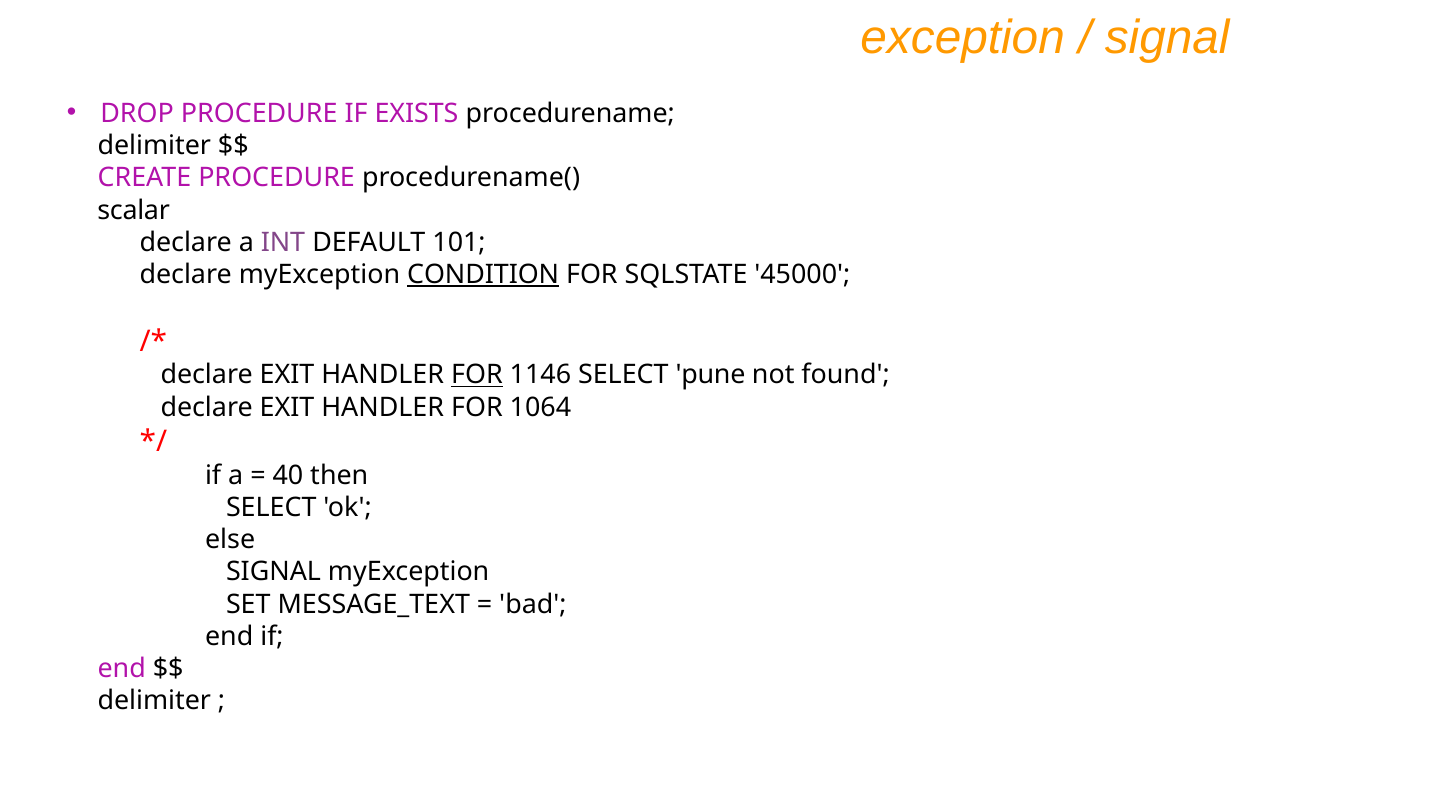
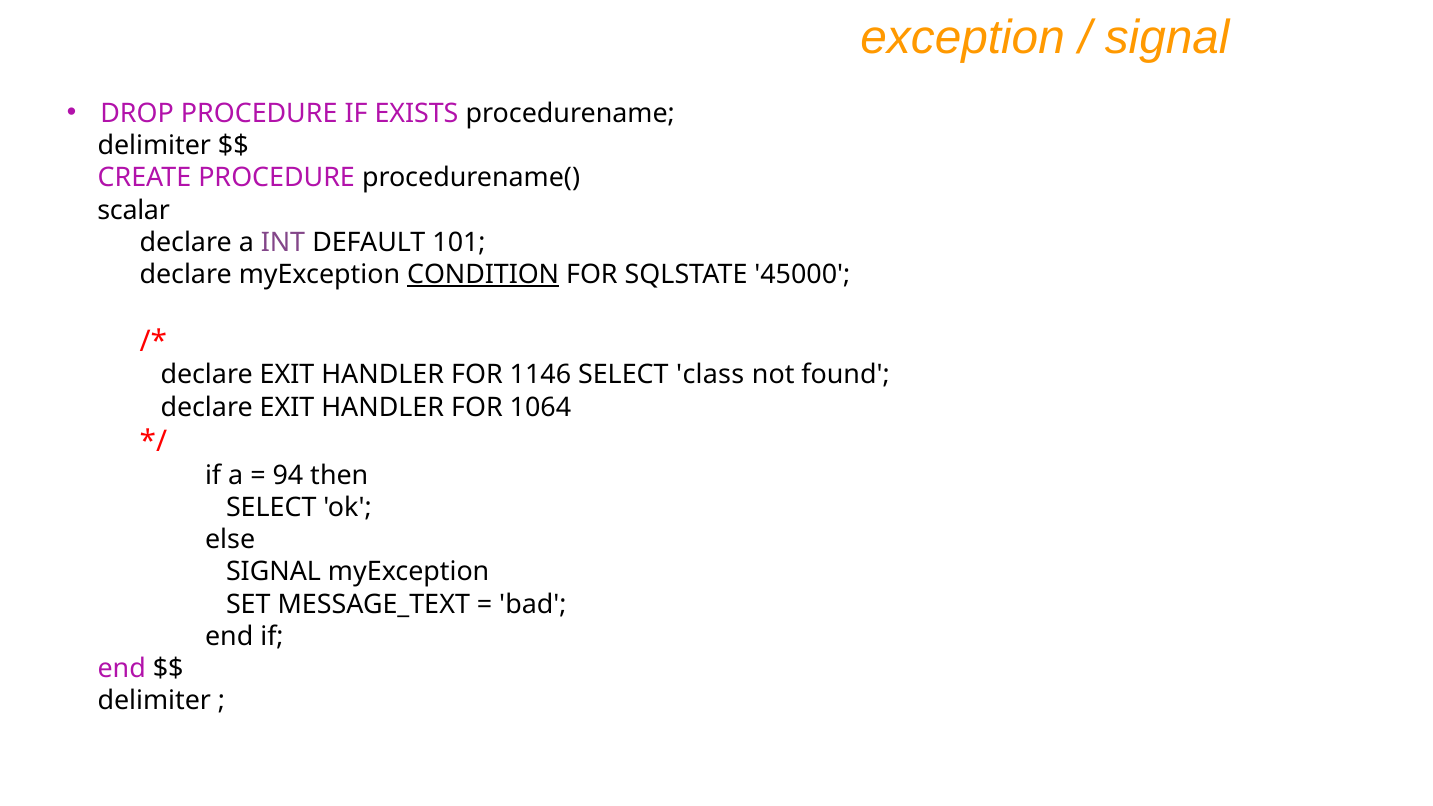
FOR underline: present -> none (477, 375)
pune: pune -> class (710, 375)
40: 40 -> 94 (288, 475)
